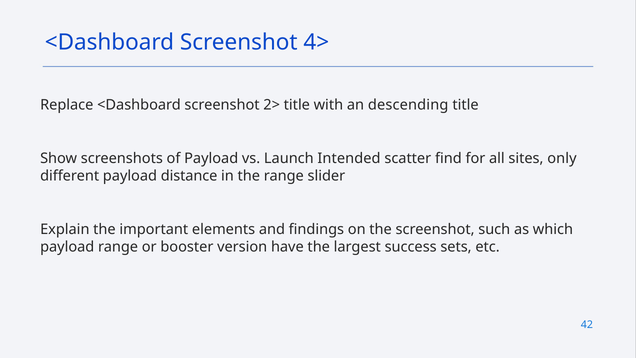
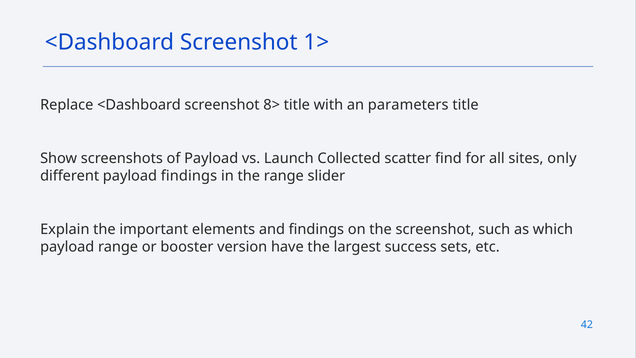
4>: 4> -> 1> (316, 42)
2>: 2> -> 8> (272, 105)
descending: descending -> parameters (408, 105)
Intended: Intended -> Collected (349, 158)
payload distance: distance -> findings (189, 176)
